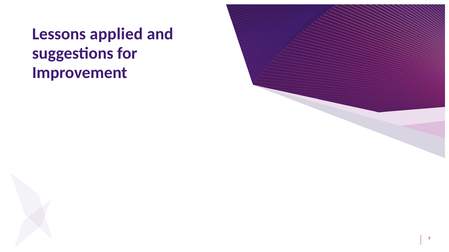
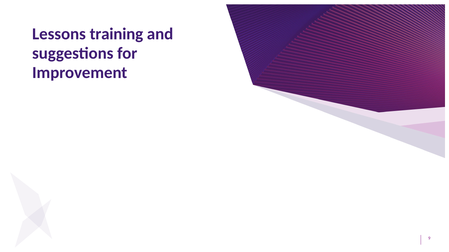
applied: applied -> training (116, 34)
